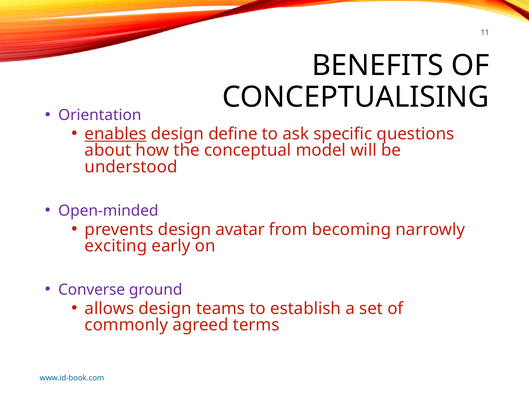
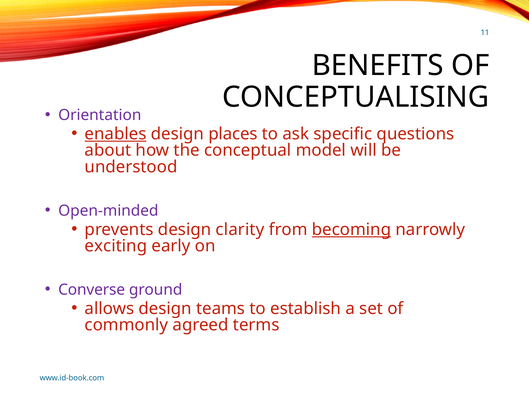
define: define -> places (233, 134)
avatar: avatar -> clarity (240, 230)
becoming underline: none -> present (352, 230)
